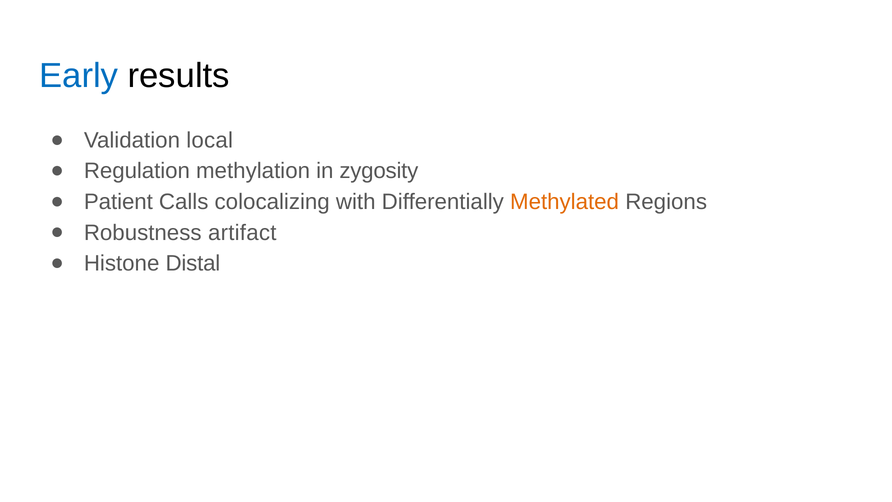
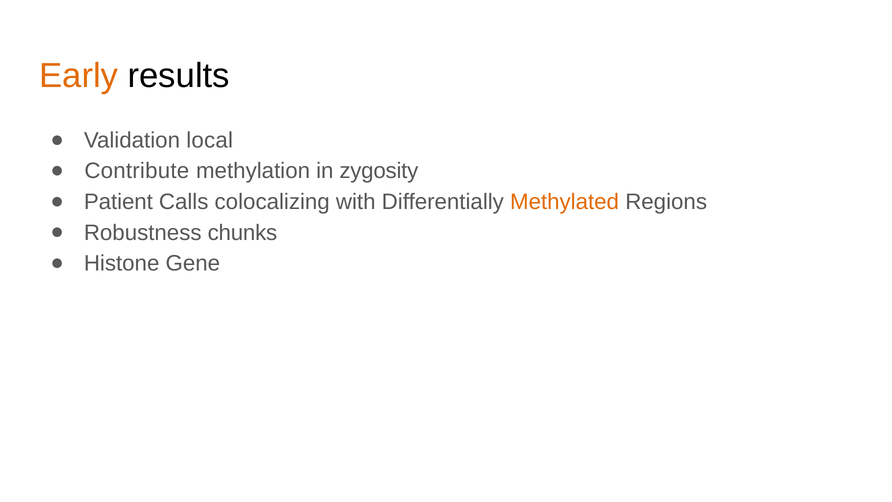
Early colour: blue -> orange (79, 76)
Regulation: Regulation -> Contribute (137, 171)
artifact: artifact -> chunks (242, 233)
Distal: Distal -> Gene (193, 263)
